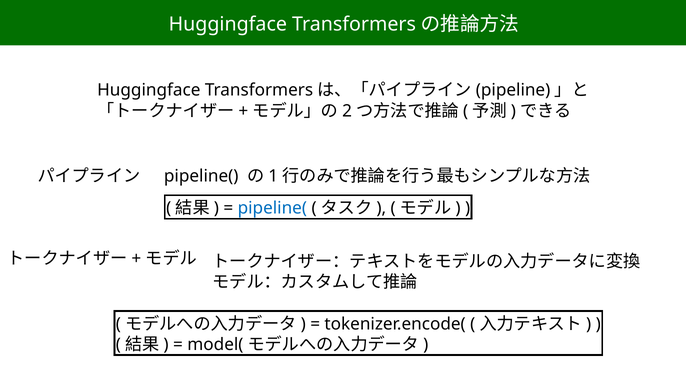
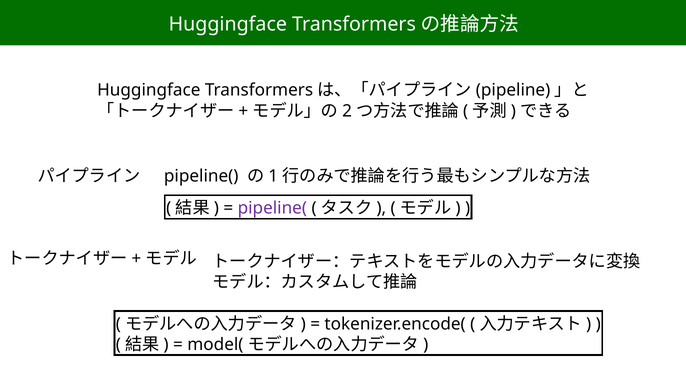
pipeline( colour: blue -> purple (272, 208)
